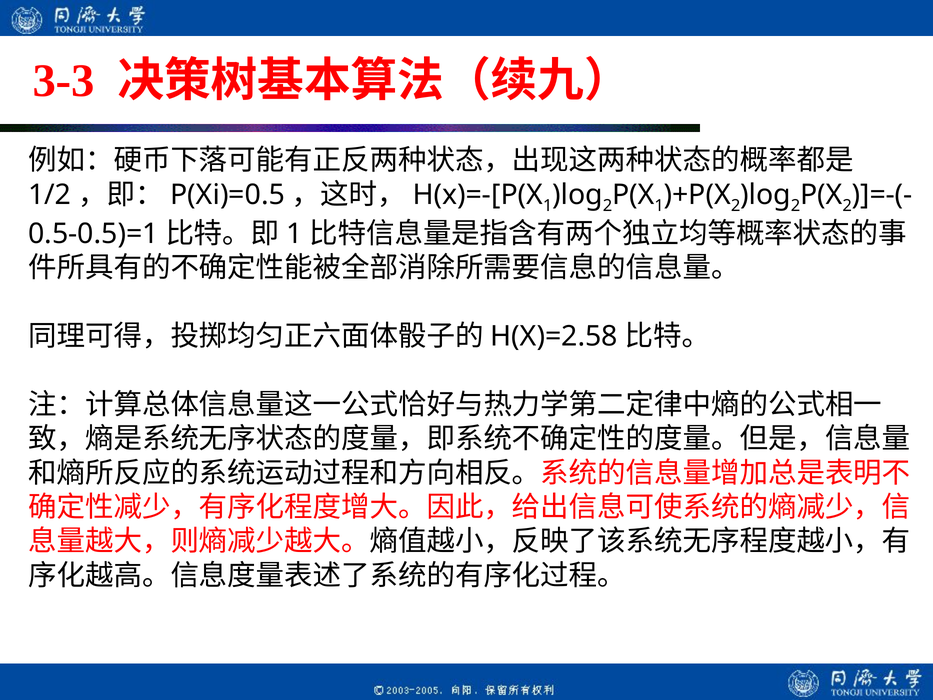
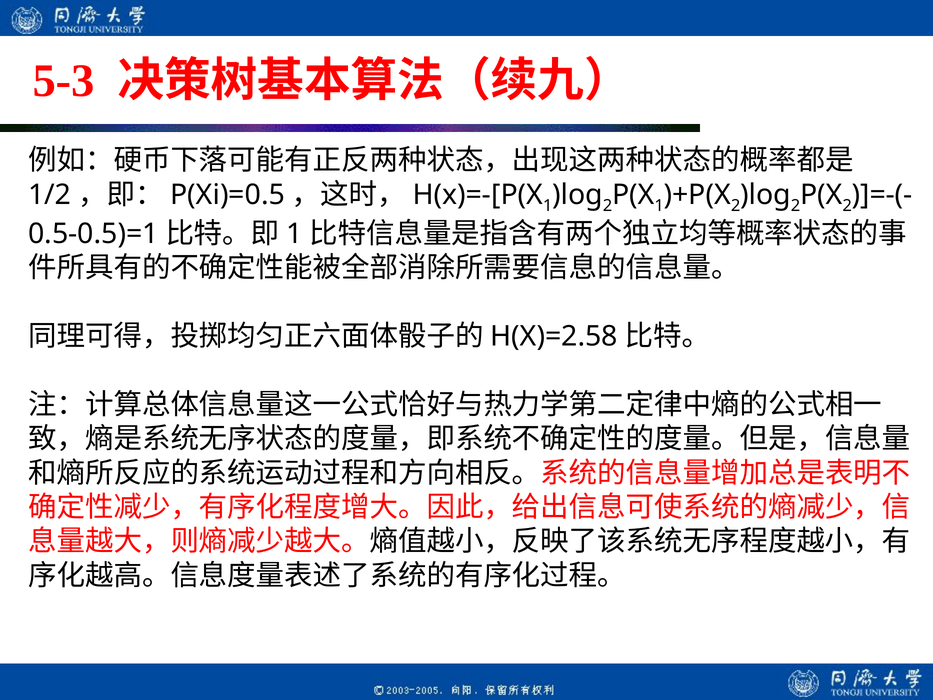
3-3: 3-3 -> 5-3 (64, 81)
